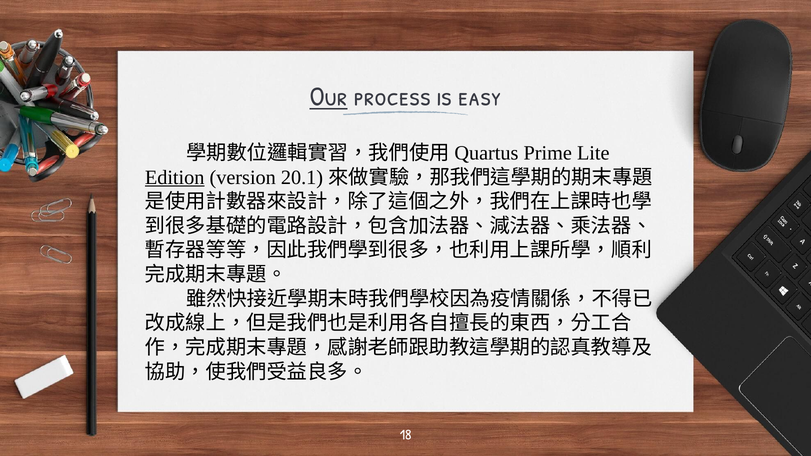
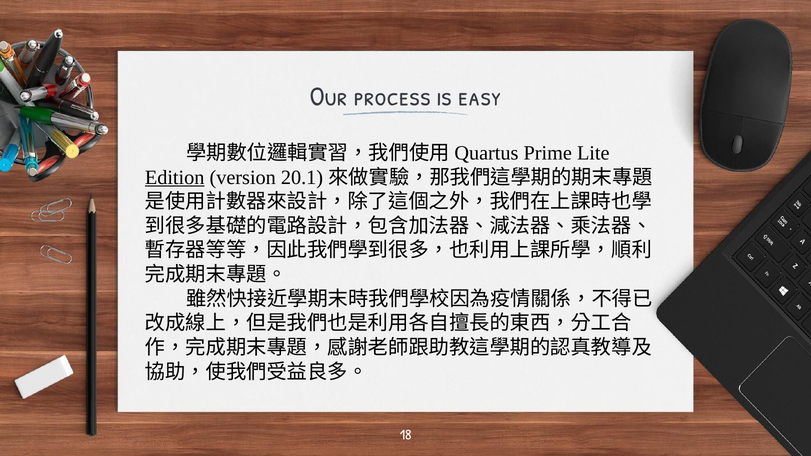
Our underline: present -> none (329, 97)
